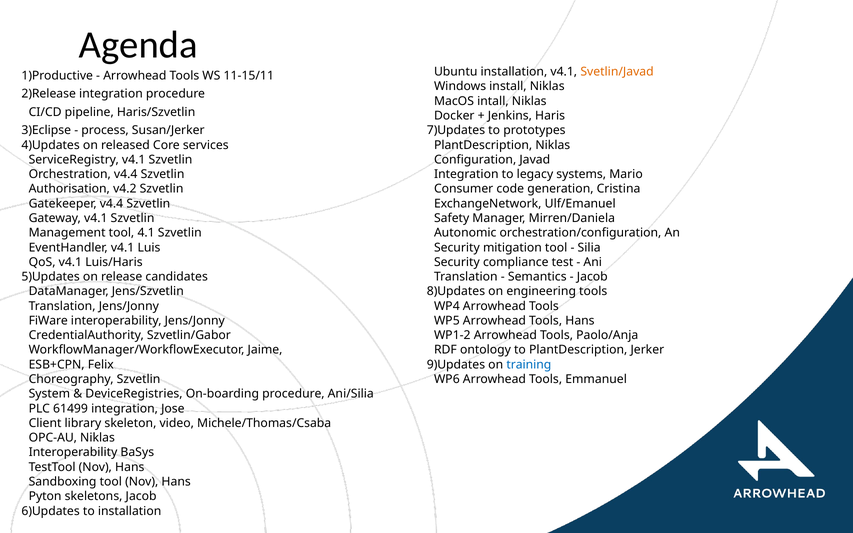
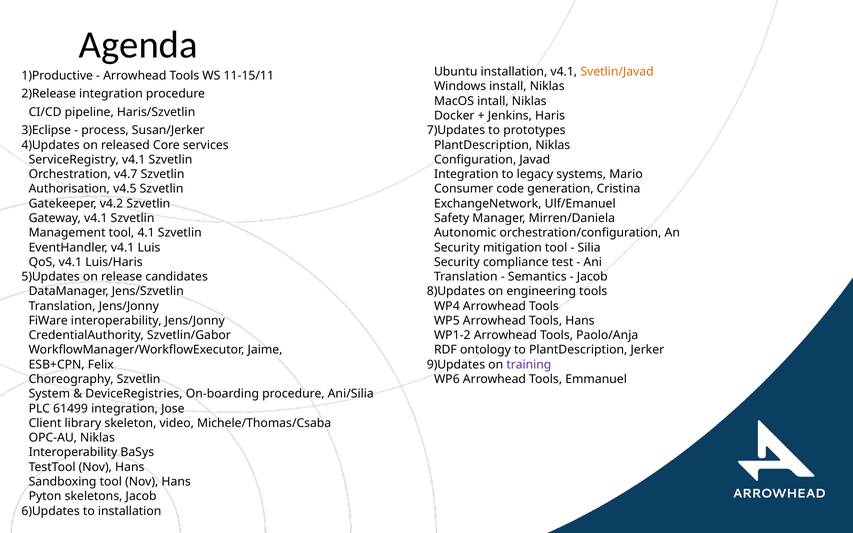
Orchestration v4.4: v4.4 -> v4.7 (126, 174)
v4.2: v4.2 -> v4.5 (125, 189)
Gatekeeper v4.4: v4.4 -> v4.2 (112, 204)
training colour: blue -> purple (529, 365)
